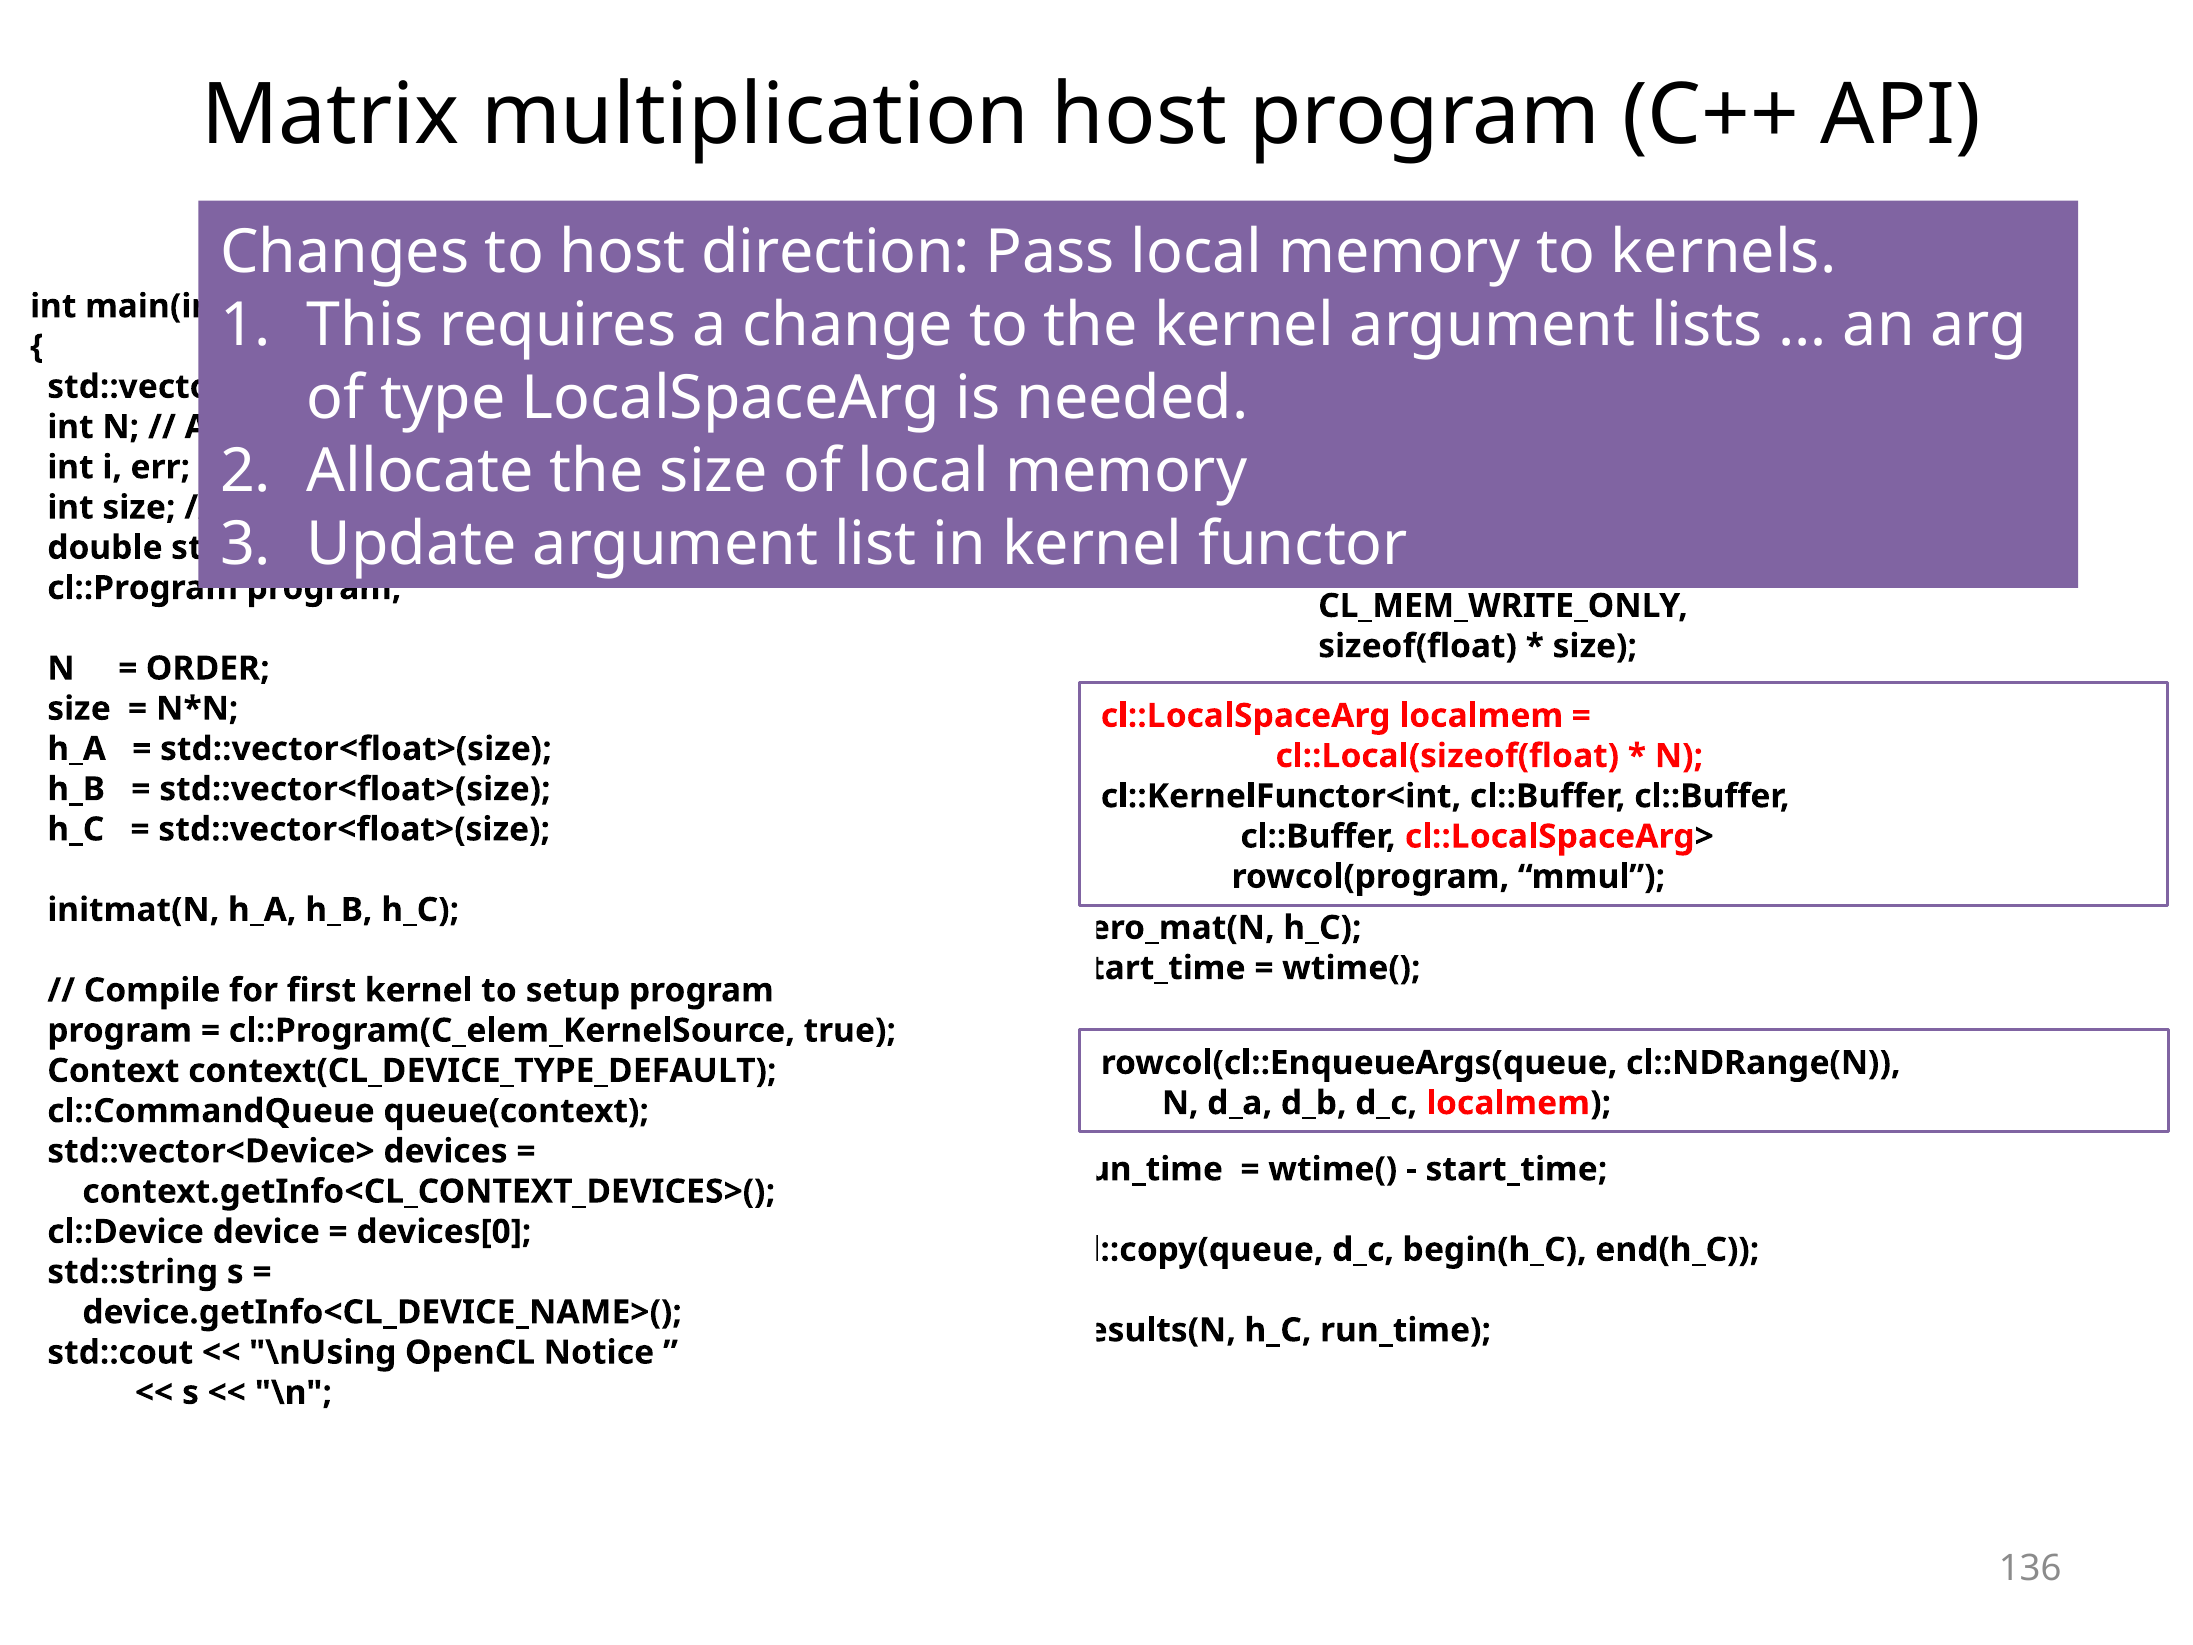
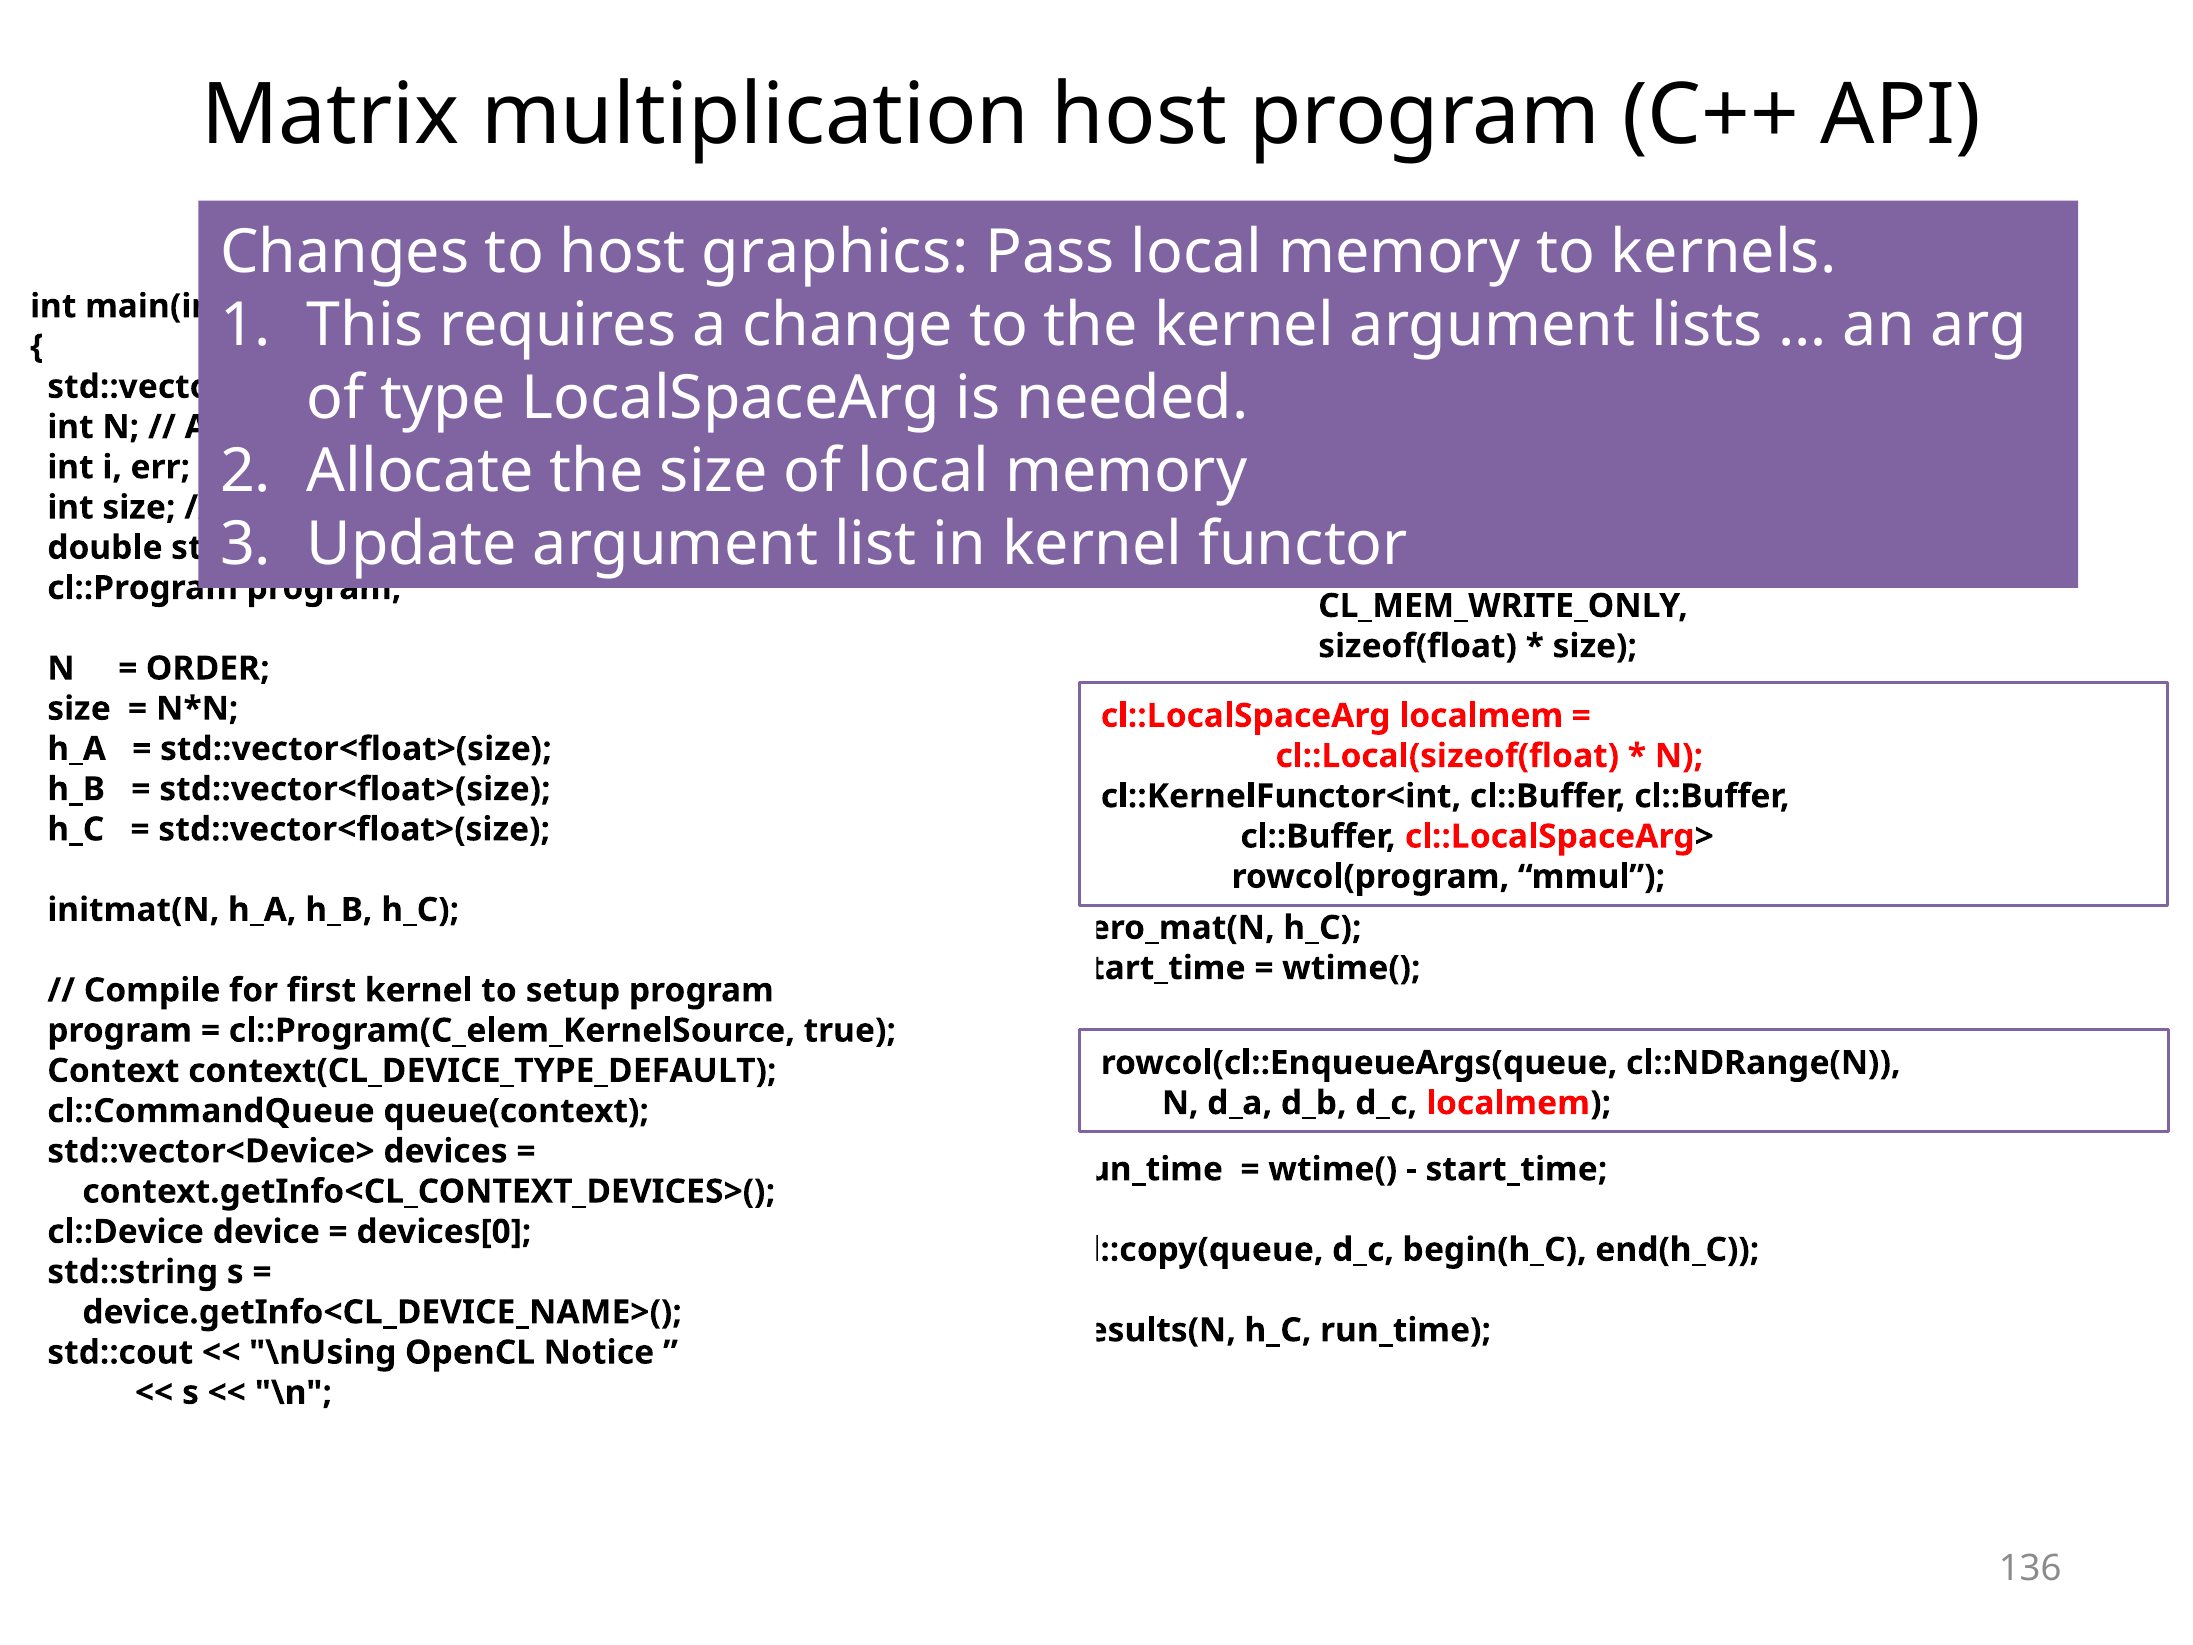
direction: direction -> graphics (835, 252)
